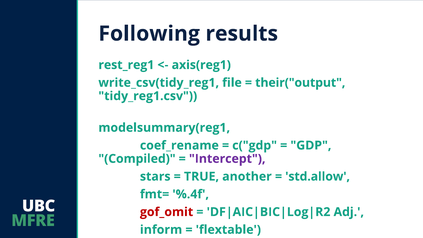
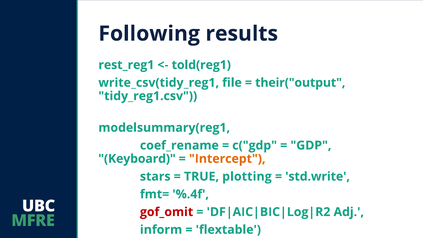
axis(reg1: axis(reg1 -> told(reg1 (201, 65)
Compiled: Compiled -> Keyboard (137, 159)
Intercept colour: purple -> orange (227, 159)
another: another -> plotting (247, 176)
std.allow: std.allow -> std.write (318, 176)
